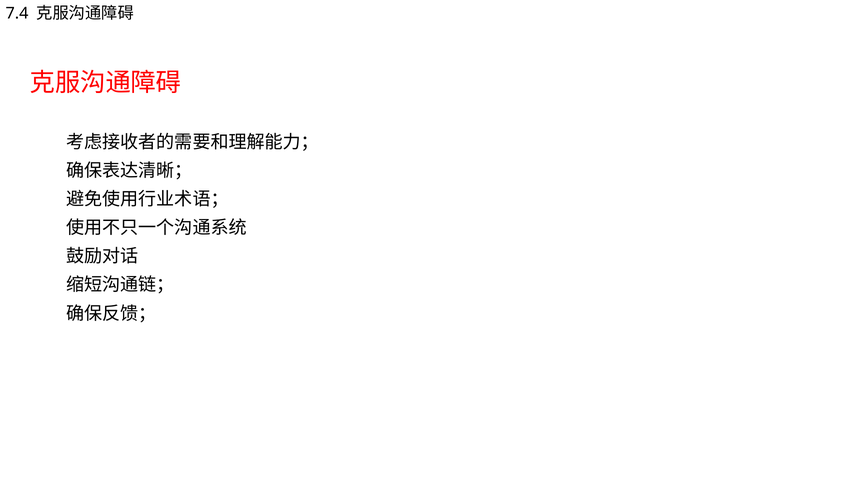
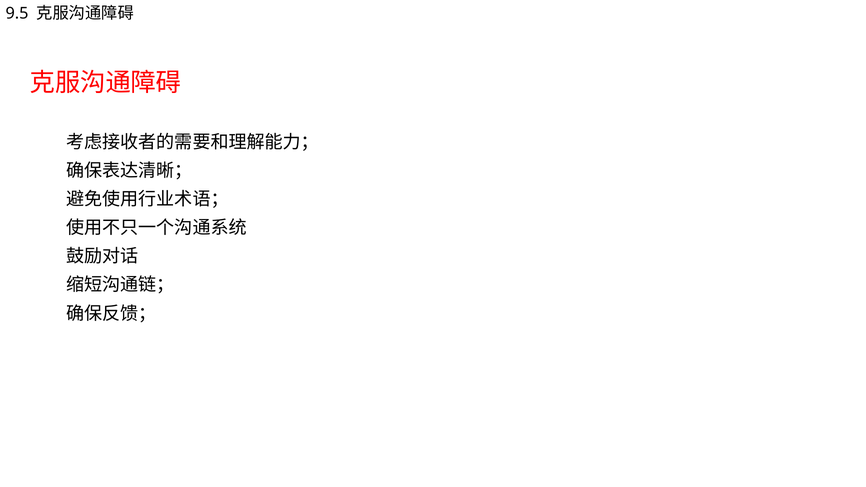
7.4: 7.4 -> 9.5 (17, 14)
